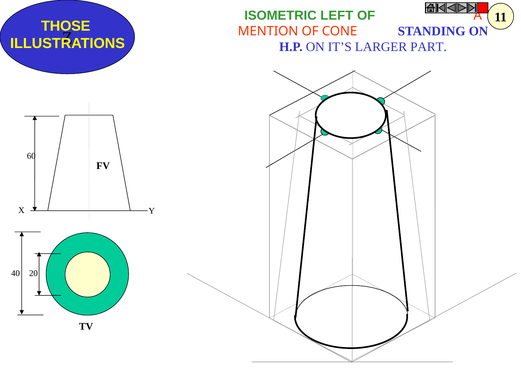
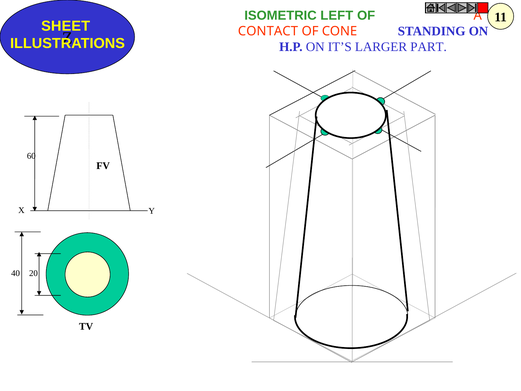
THOSE: THOSE -> SHEET (66, 26)
MENTION: MENTION -> CONTACT (268, 31)
